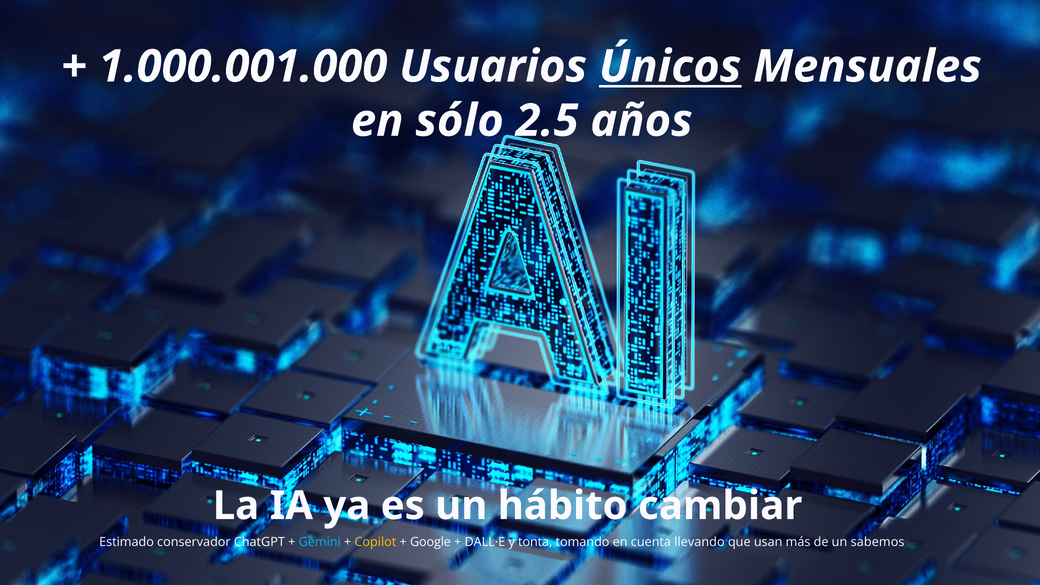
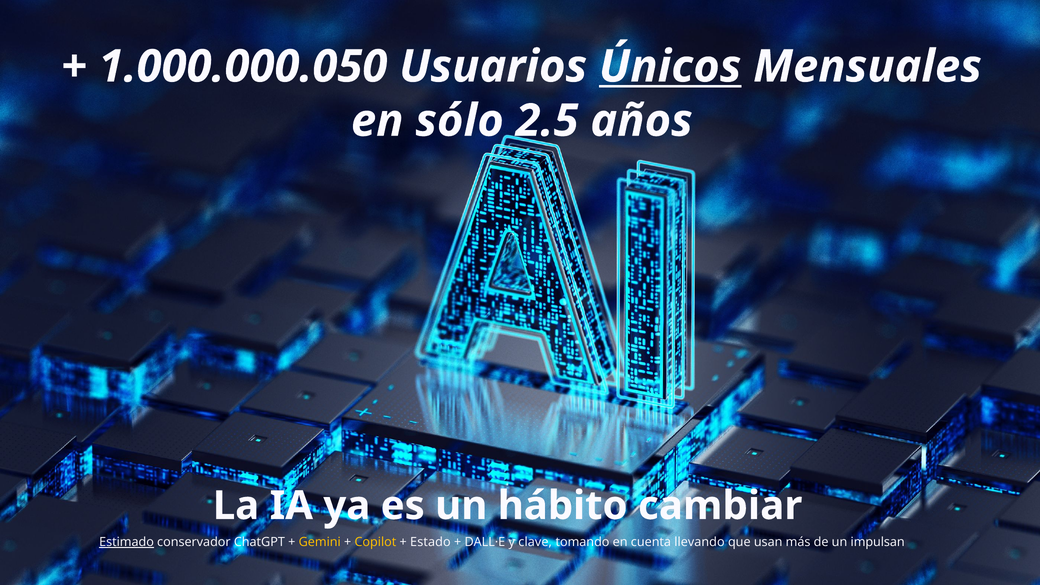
1.000.001.000: 1.000.001.000 -> 1.000.000.050 (243, 67)
Estimado underline: none -> present (127, 542)
Gemini colour: light blue -> yellow (320, 542)
Google: Google -> Estado (430, 542)
tonta: tonta -> clave (535, 542)
sabemos: sabemos -> impulsan (878, 542)
